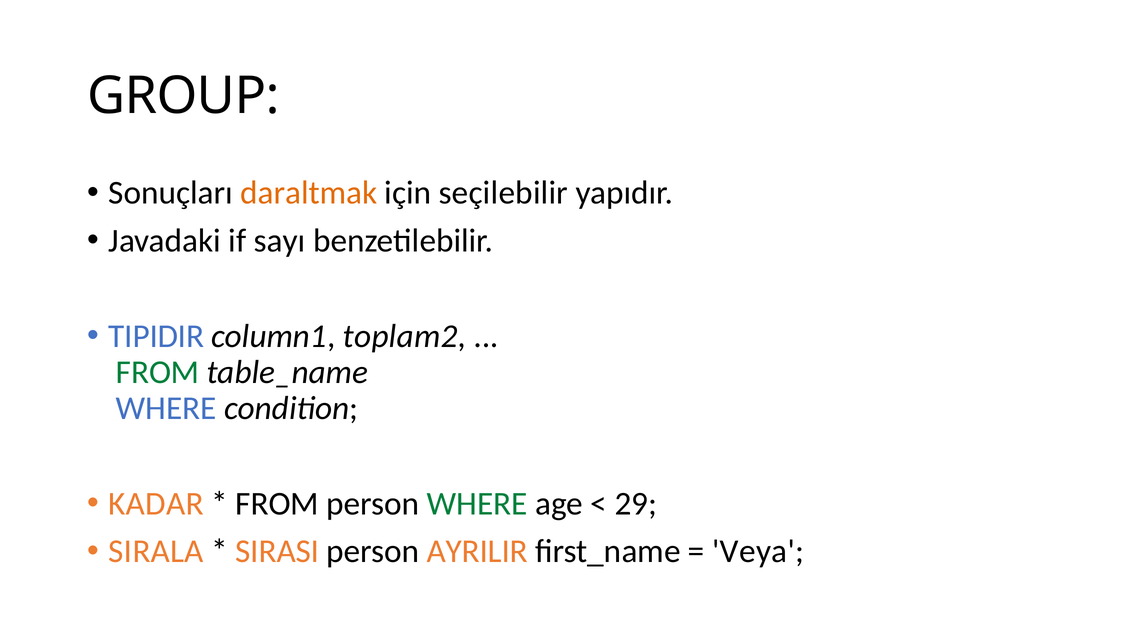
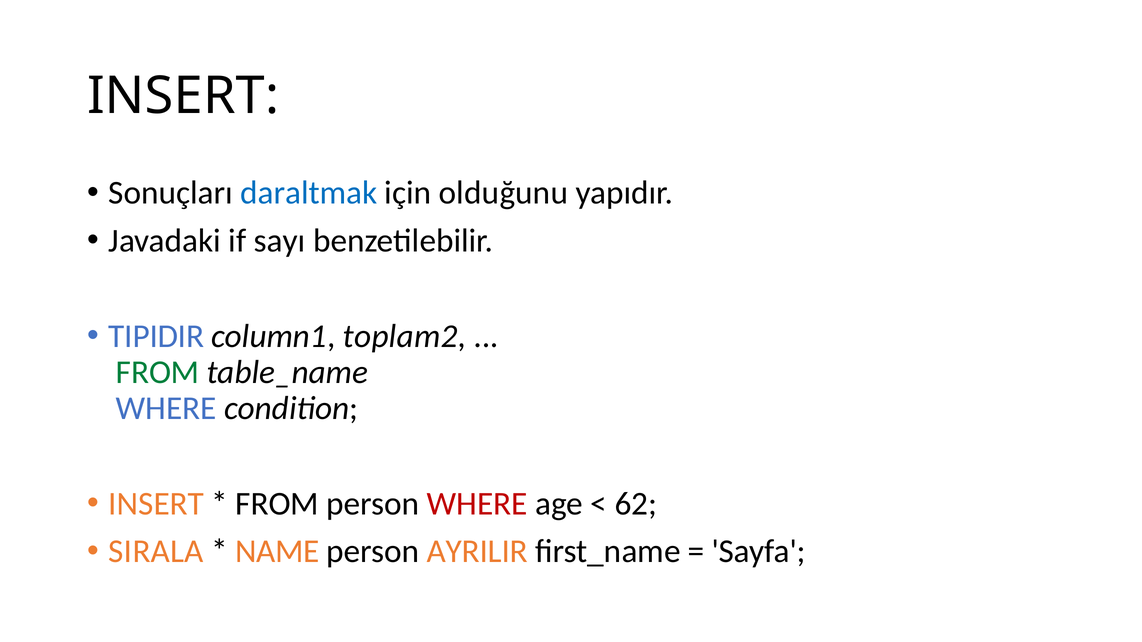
GROUP: GROUP -> INSERT (183, 96)
daraltmak colour: orange -> blue (309, 193)
seçilebilir: seçilebilir -> olduğunu (503, 193)
KADAR: KADAR -> INSERT (156, 504)
WHERE colour: green -> red (477, 504)
29: 29 -> 62 (636, 504)
SIRASI: SIRASI -> NAME (277, 552)
Veya: Veya -> Sayfa (759, 552)
